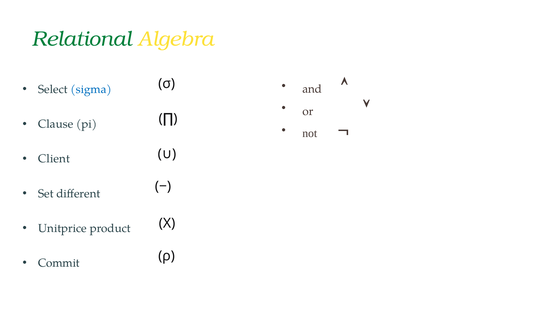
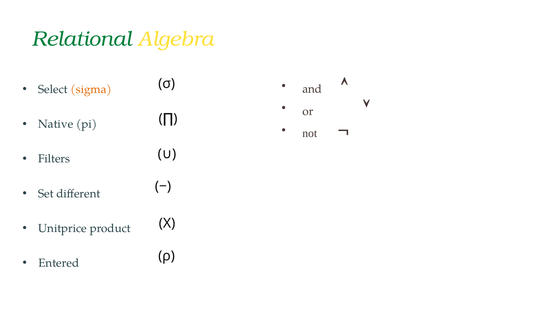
sigma colour: blue -> orange (91, 90)
Clause: Clause -> Native (56, 124)
Client: Client -> Filters (54, 159)
Commit: Commit -> Entered (59, 263)
